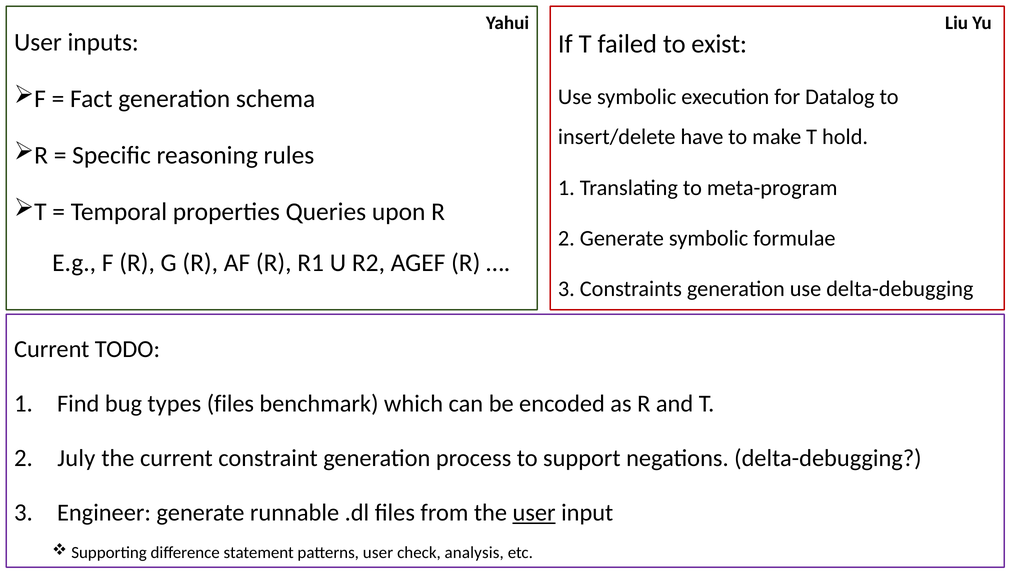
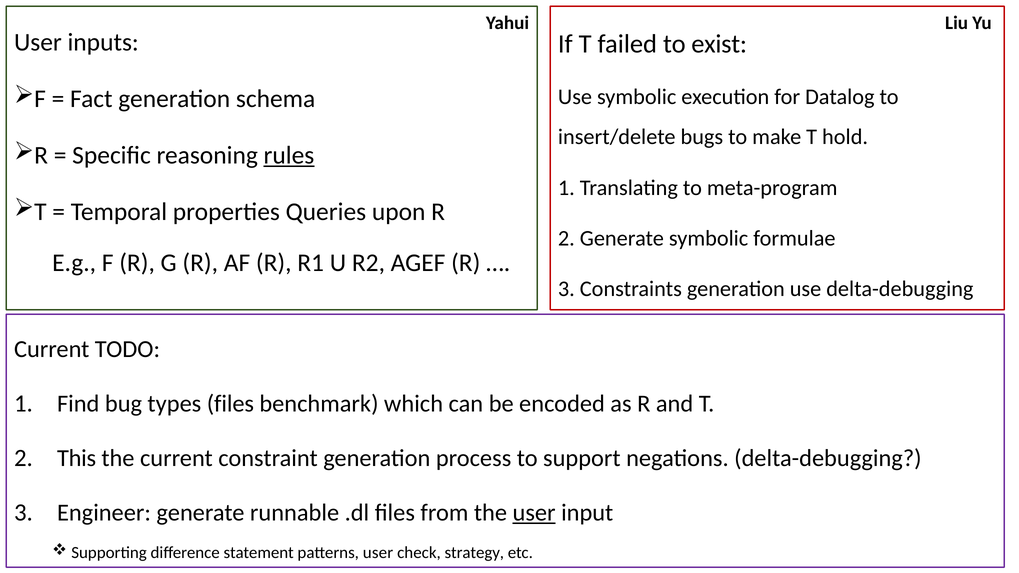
have: have -> bugs (702, 137)
rules underline: none -> present (289, 156)
July: July -> This (77, 458)
analysis: analysis -> strategy (474, 553)
